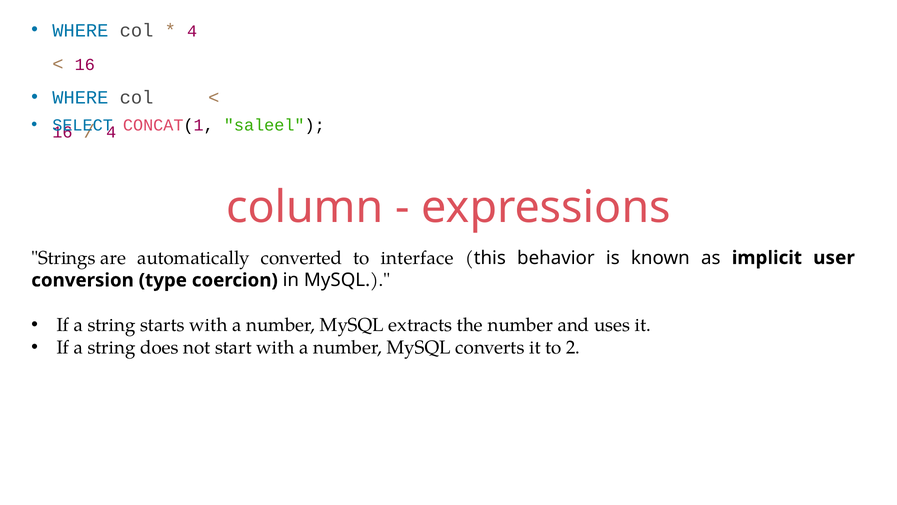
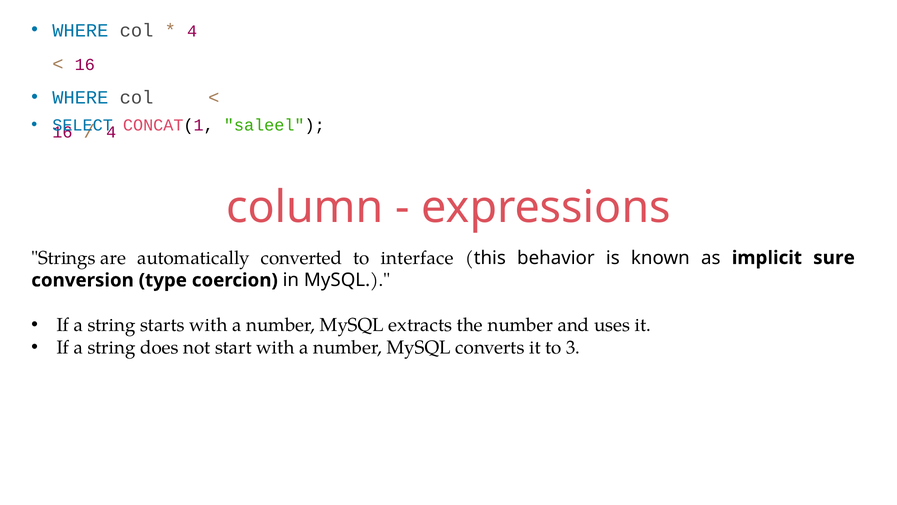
user: user -> sure (834, 258)
2: 2 -> 3 (573, 347)
